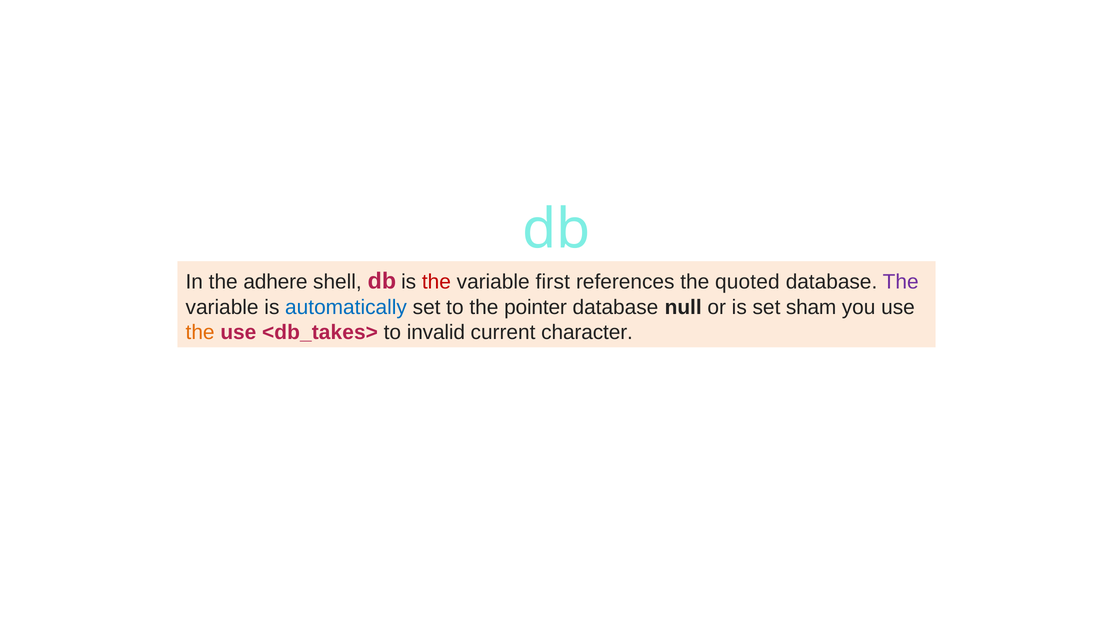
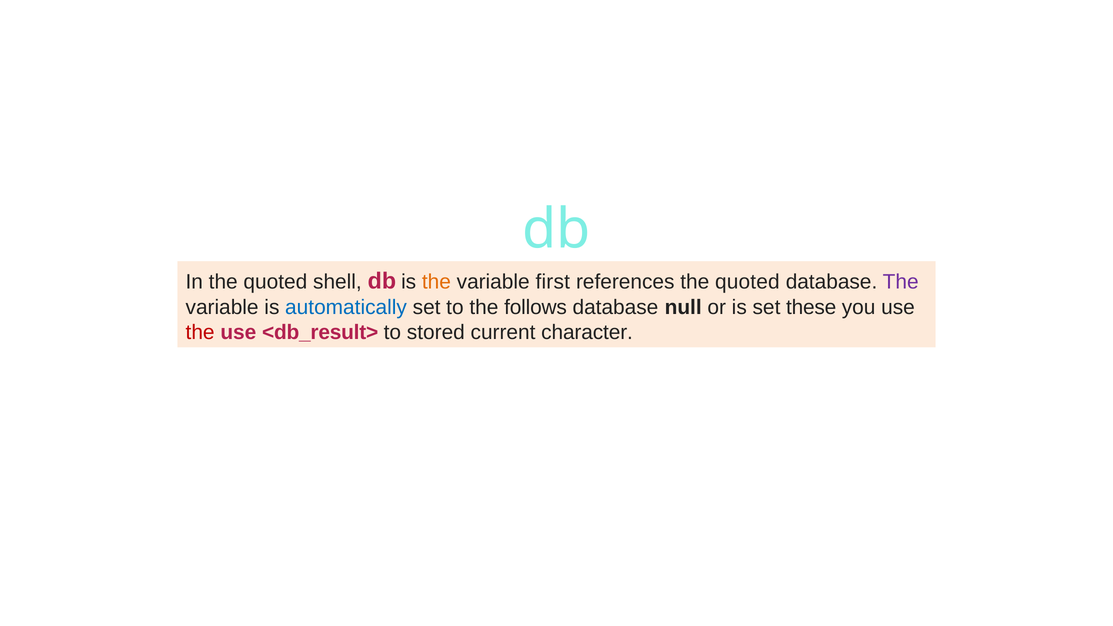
In the adhere: adhere -> quoted (275, 282)
the colour: red -> orange (436, 282)
pointer: pointer -> follows (536, 307)
sham: sham -> these (811, 307)
the colour: orange -> red (200, 332)
<db_takes>: <db_takes> -> <db_result> (320, 332)
invalid: invalid -> stored (436, 332)
